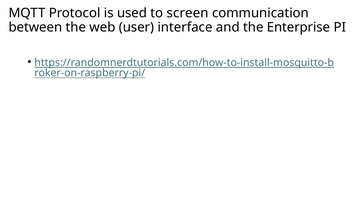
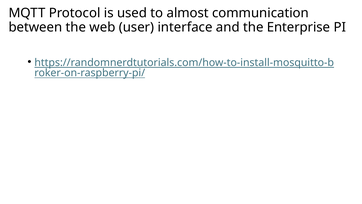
screen: screen -> almost (188, 13)
